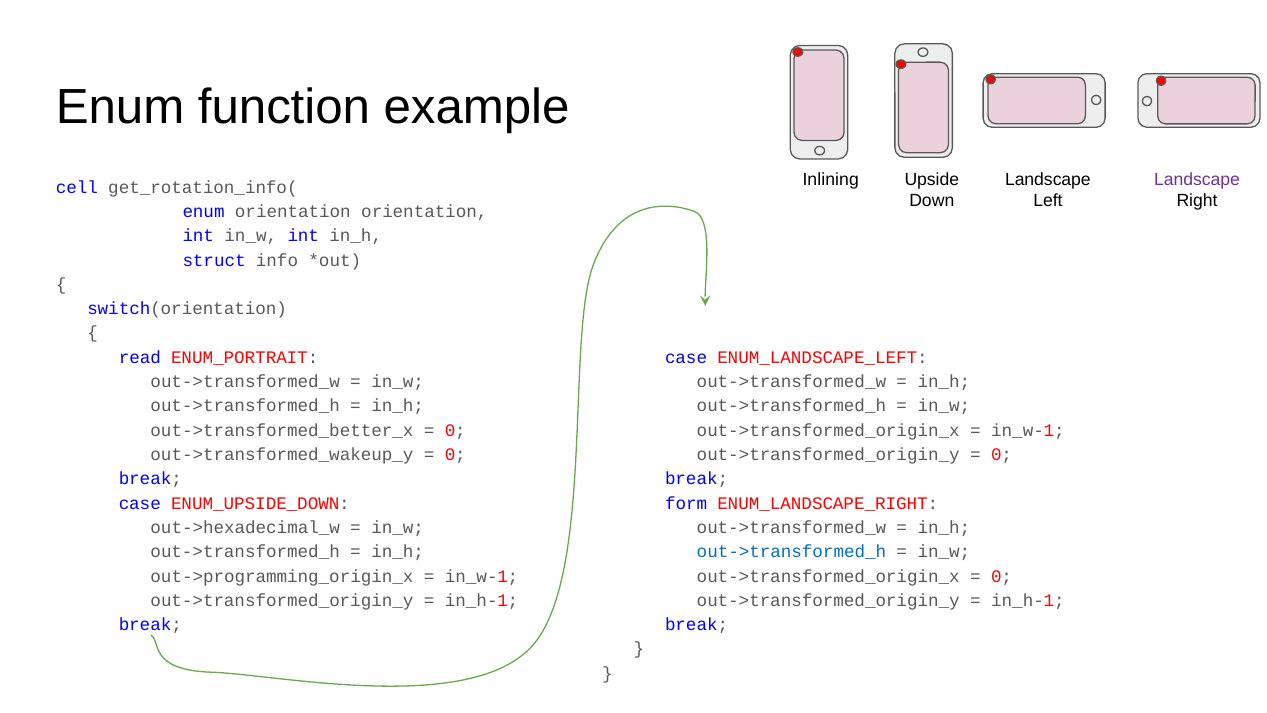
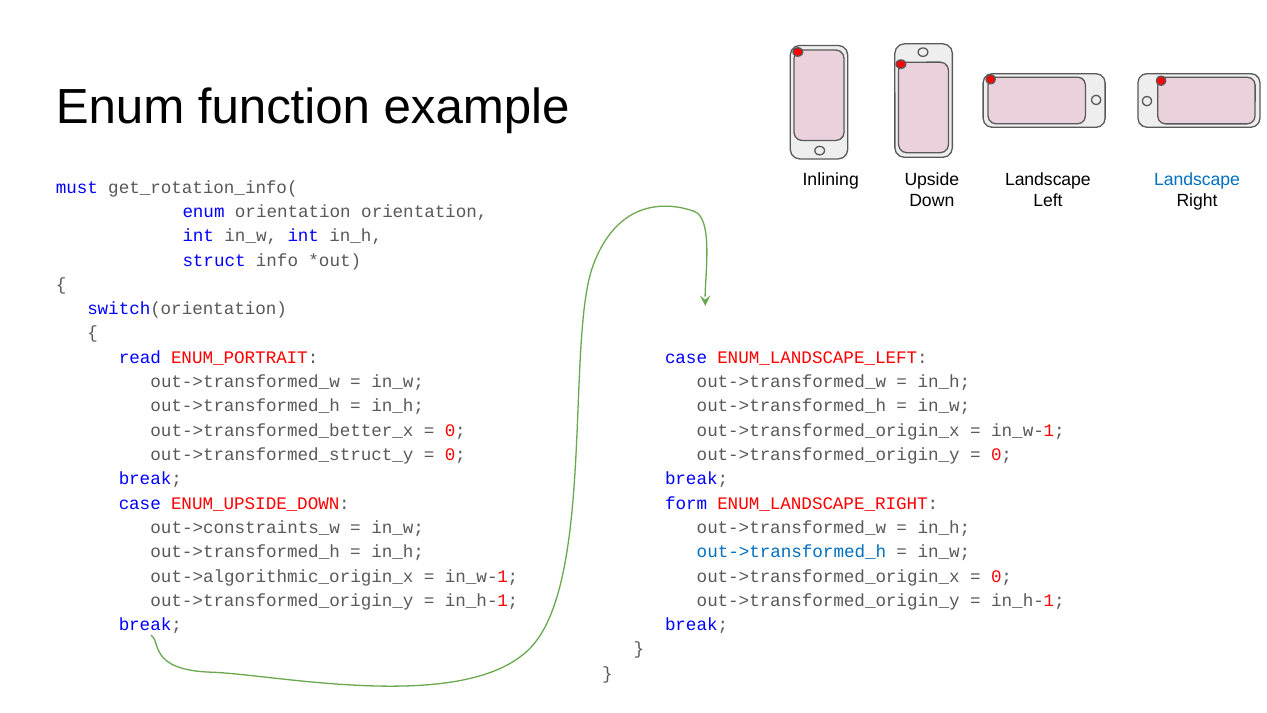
Landscape colour: purple -> blue (1197, 180)
cell: cell -> must (77, 187)
out->transformed_wakeup_y: out->transformed_wakeup_y -> out->transformed_struct_y (282, 454)
out->hexadecimal_w: out->hexadecimal_w -> out->constraints_w (245, 527)
out->programming_origin_x: out->programming_origin_x -> out->algorithmic_origin_x (282, 576)
